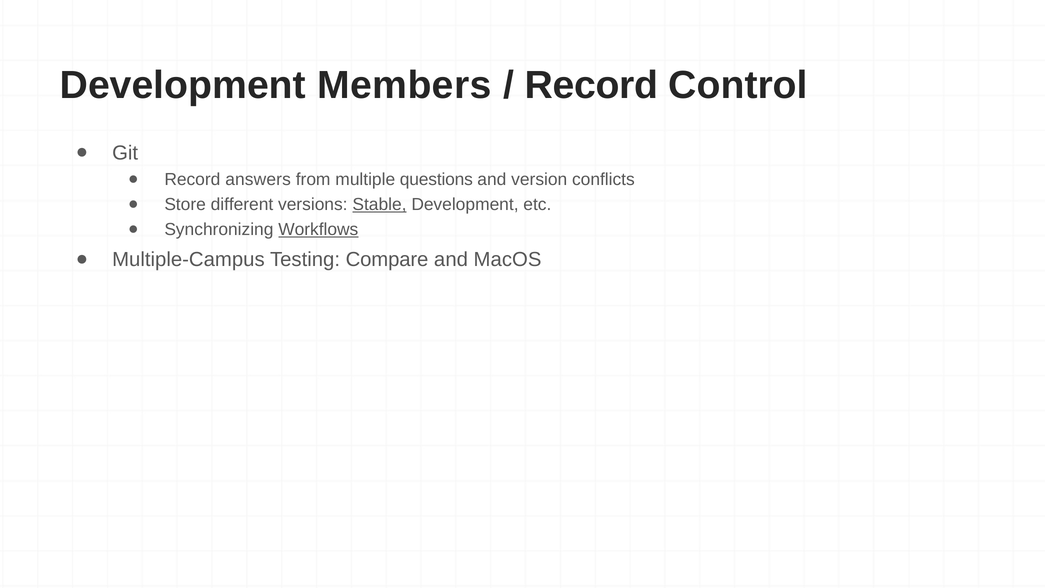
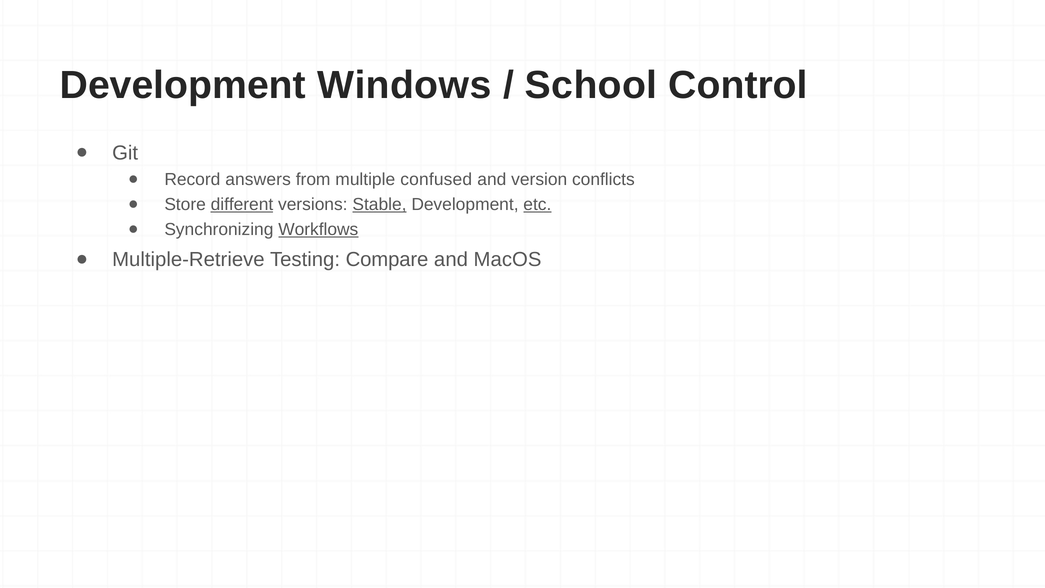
Members: Members -> Windows (404, 85)
Record: Record -> School (591, 85)
questions: questions -> confused (436, 179)
different underline: none -> present (242, 204)
etc underline: none -> present (537, 204)
Multiple-Campus: Multiple-Campus -> Multiple-Retrieve (188, 260)
